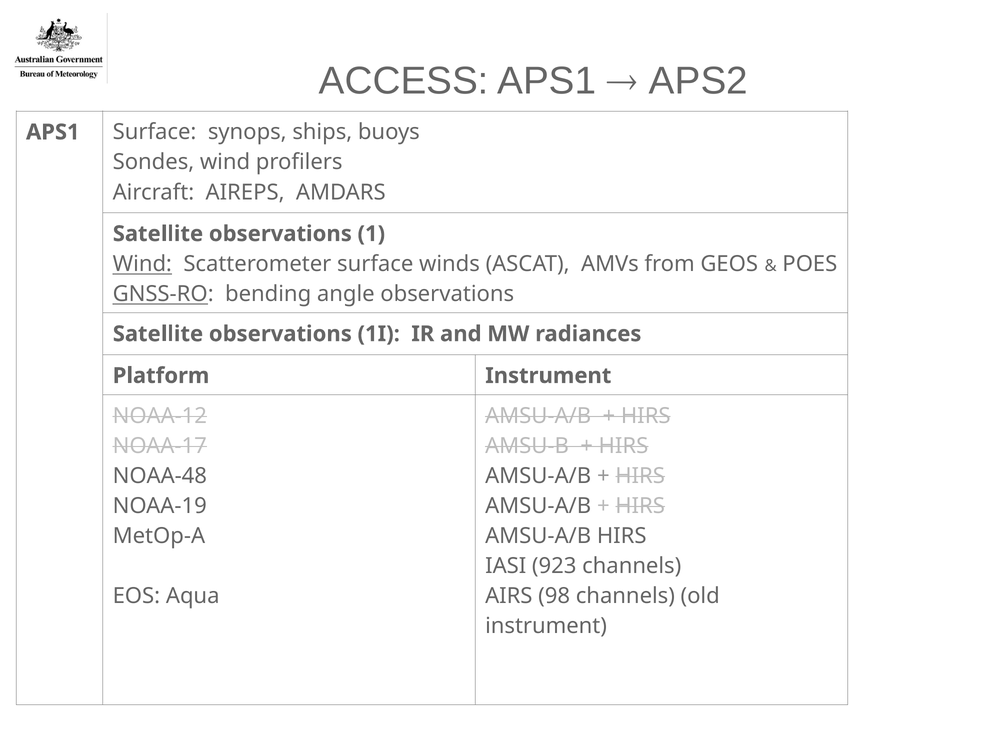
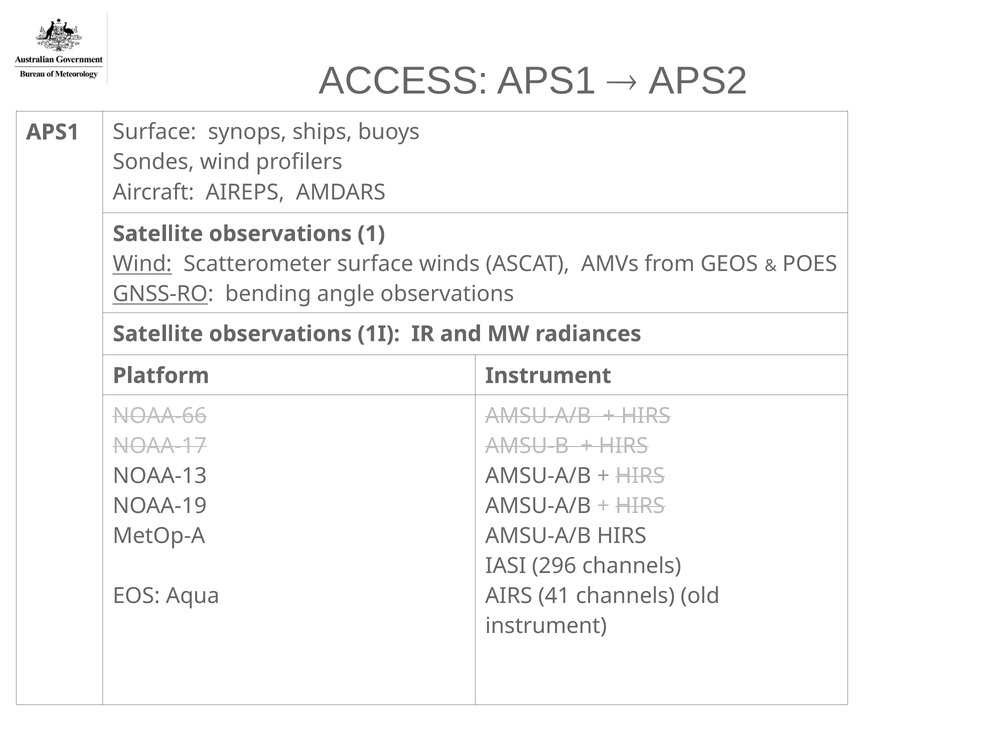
NOAA-12: NOAA-12 -> NOAA-66 (160, 416)
NOAA-48: NOAA-48 -> NOAA-13 (160, 476)
923: 923 -> 296 (554, 566)
98: 98 -> 41 (554, 596)
